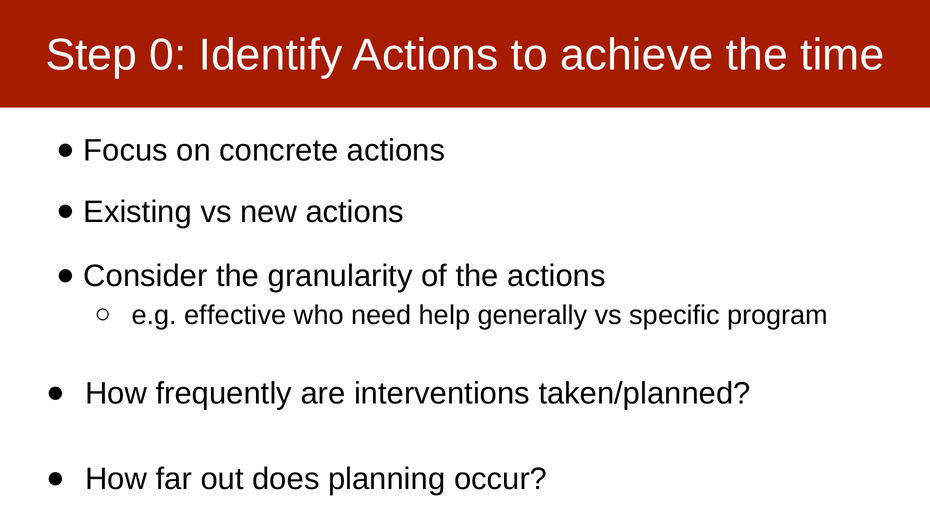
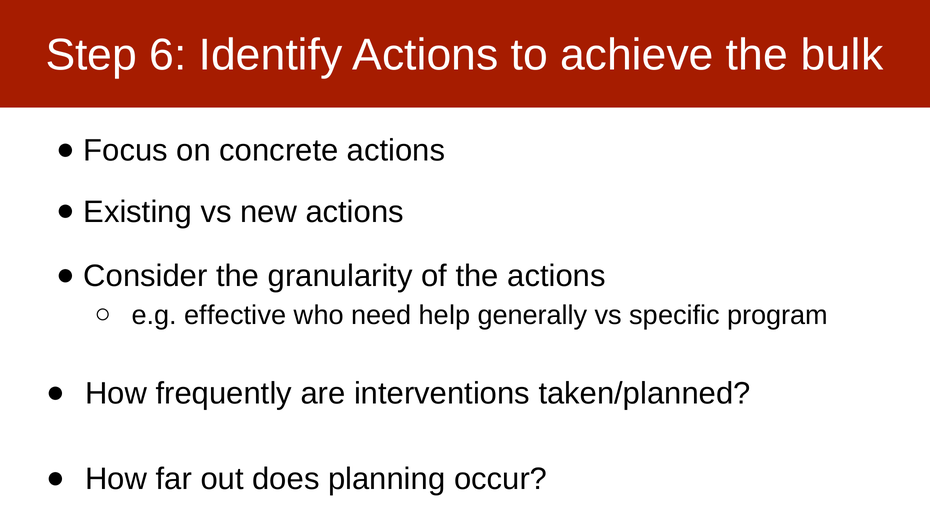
0: 0 -> 6 (168, 55)
time: time -> bulk (842, 55)
